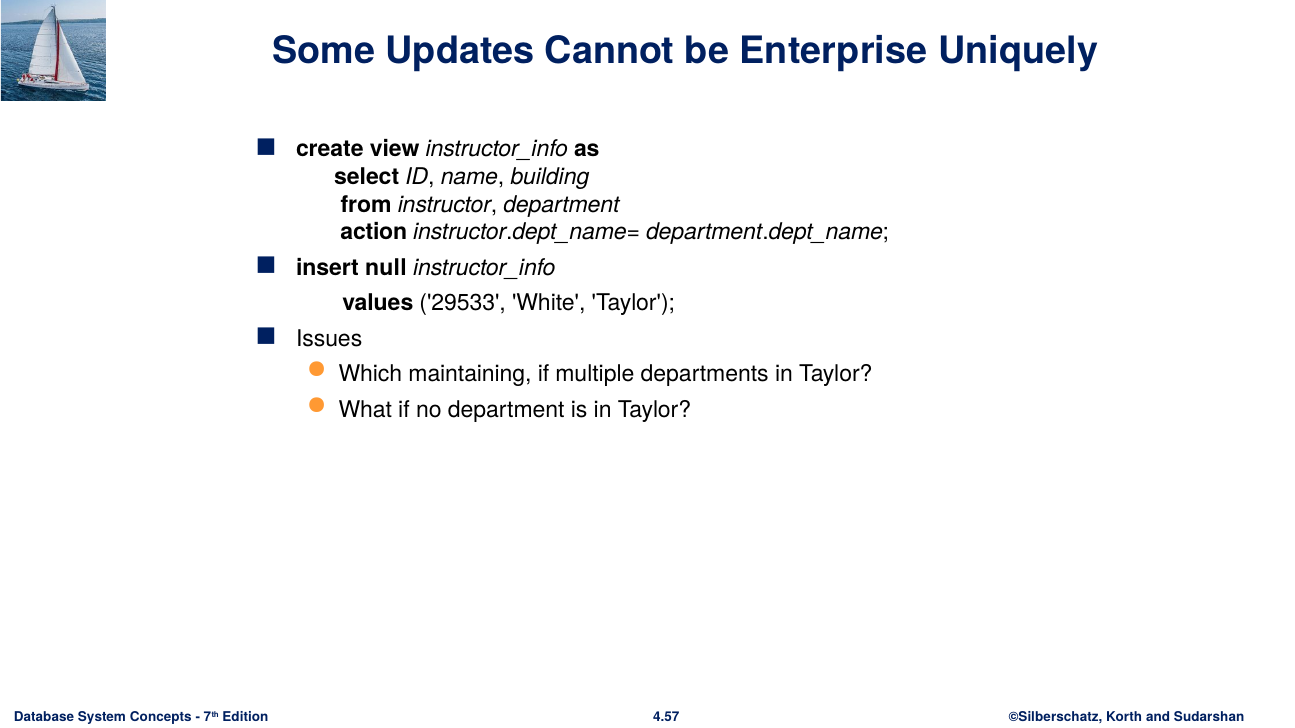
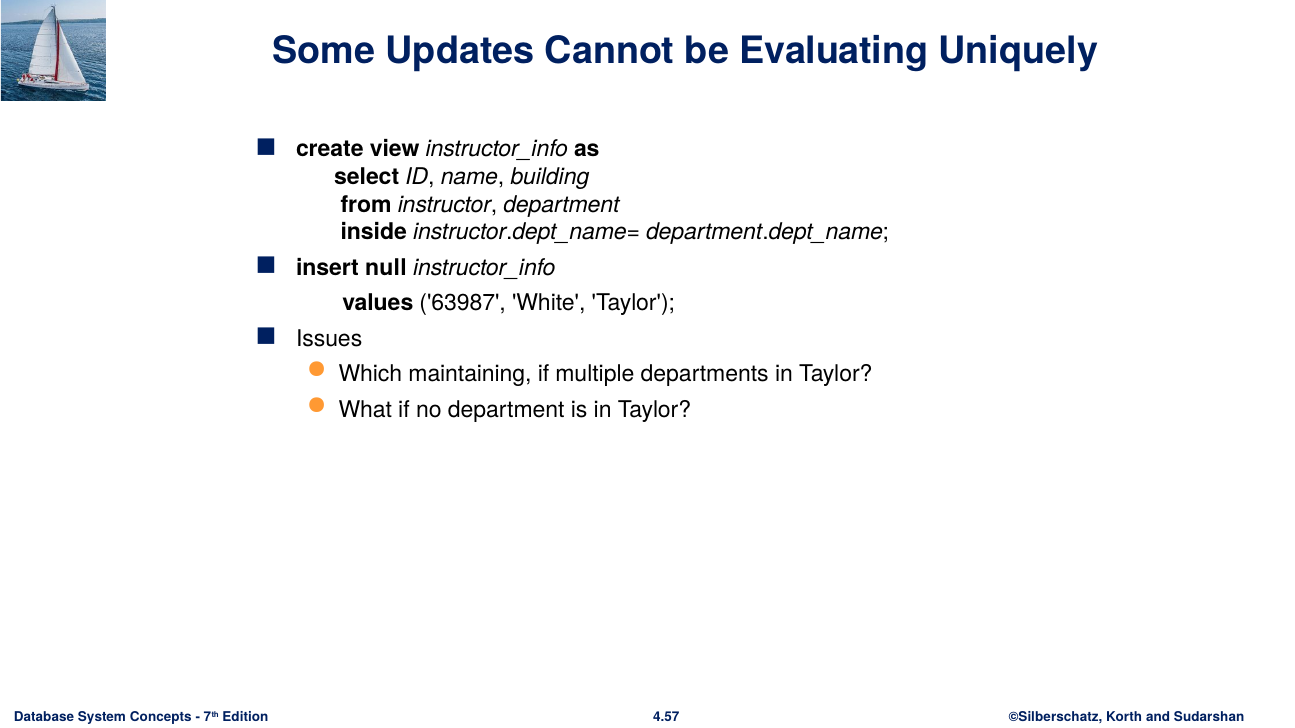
Enterprise: Enterprise -> Evaluating (834, 51)
action: action -> inside (374, 232)
29533: 29533 -> 63987 (463, 303)
